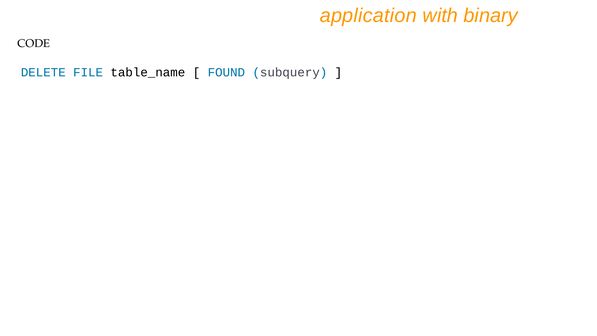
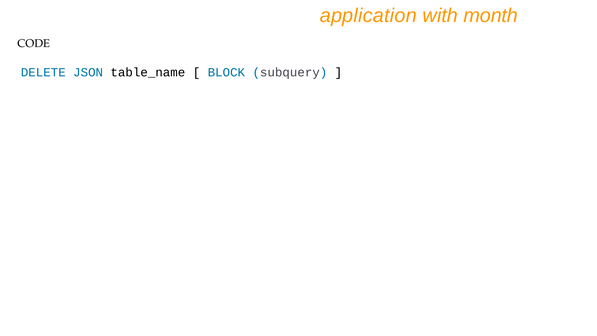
binary: binary -> month (491, 16)
FILE: FILE -> JSON (88, 72)
FOUND: FOUND -> BLOCK (226, 72)
